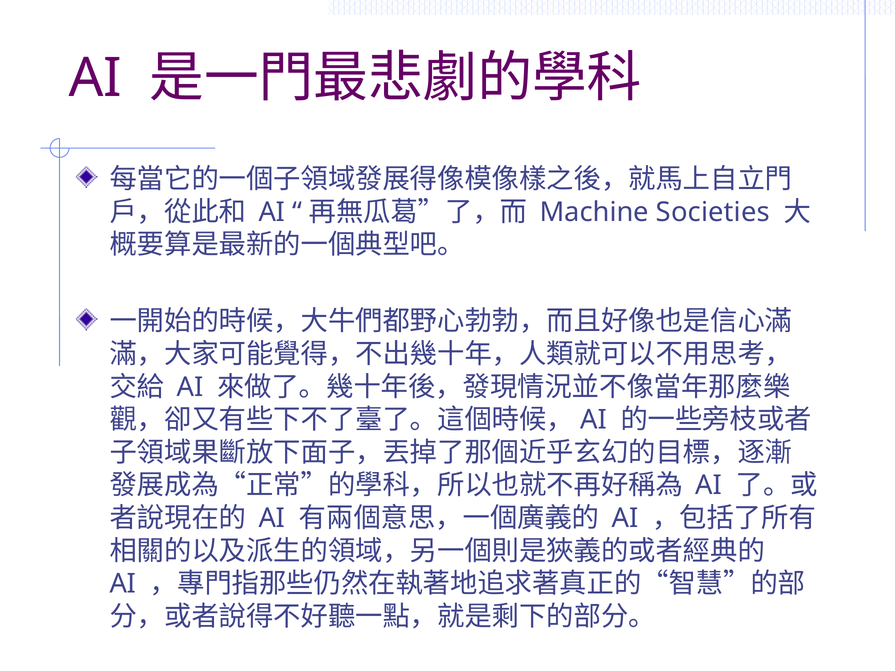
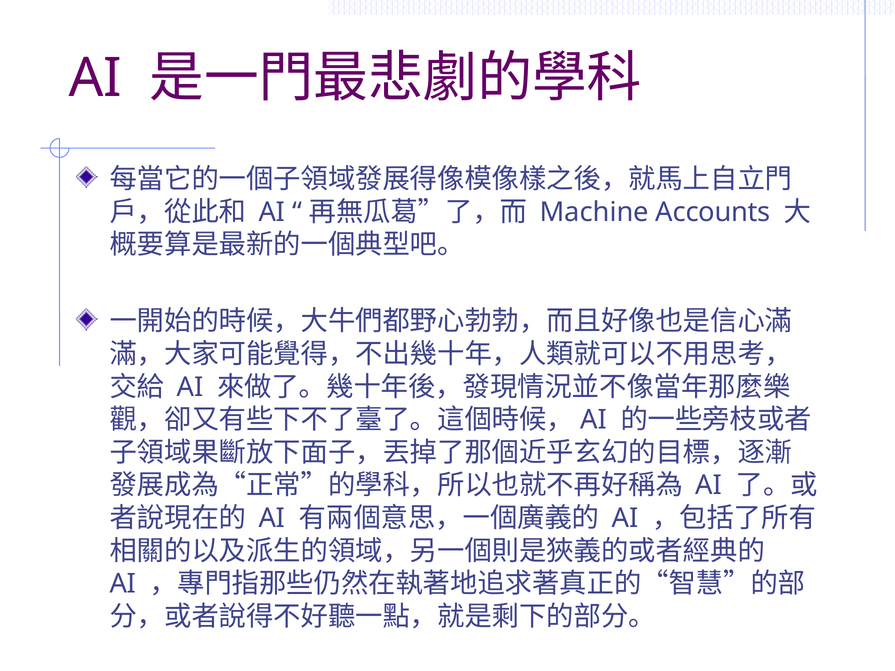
Societies: Societies -> Accounts (713, 212)
